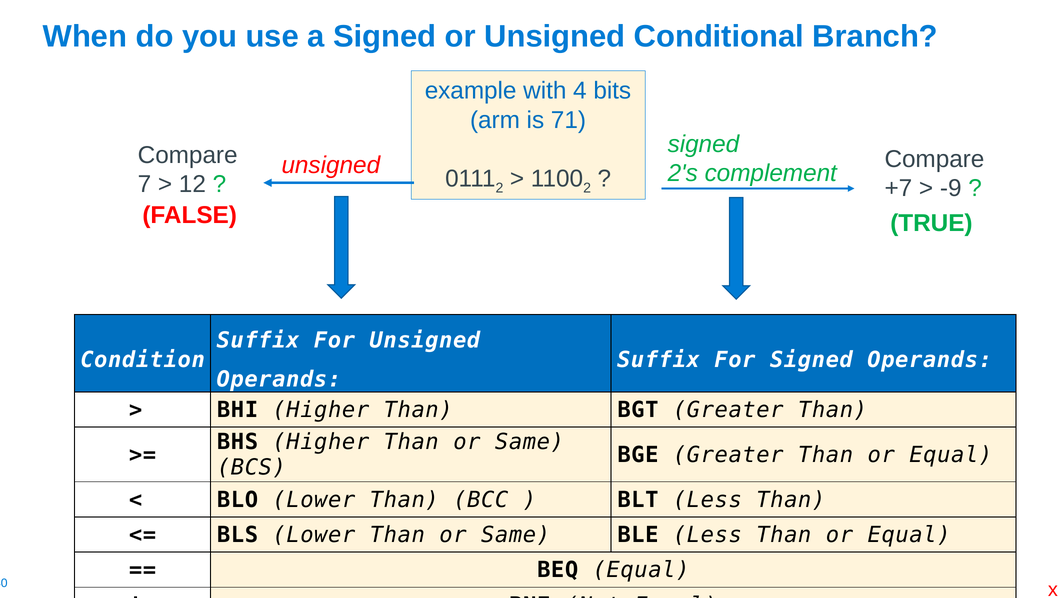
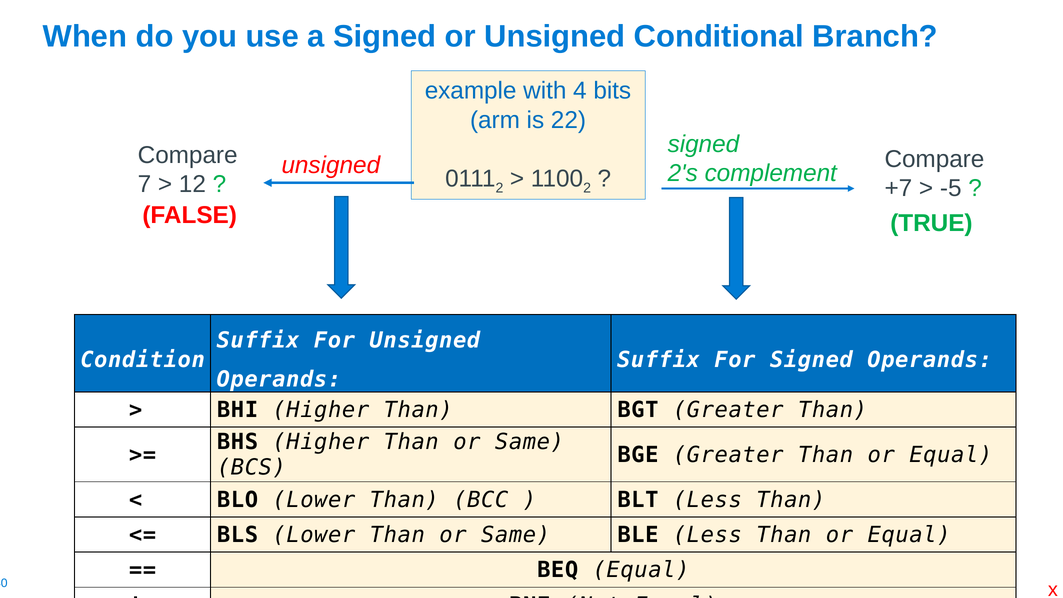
71: 71 -> 22 (568, 120)
-9: -9 -> -5 (951, 188)
